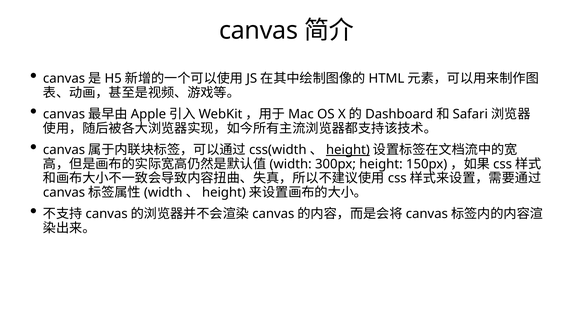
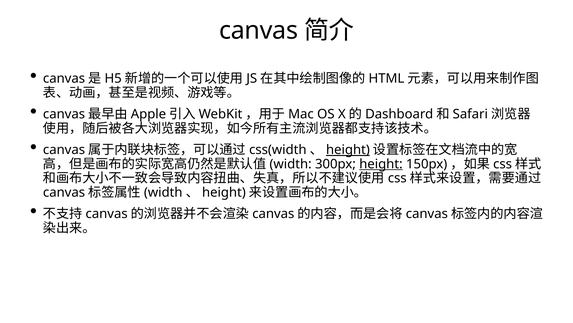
height underline: none -> present (381, 164)
